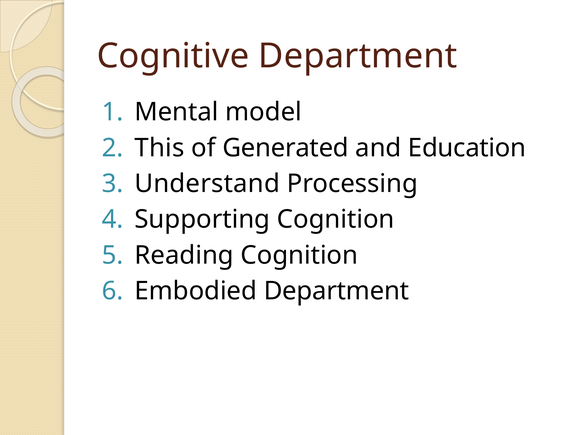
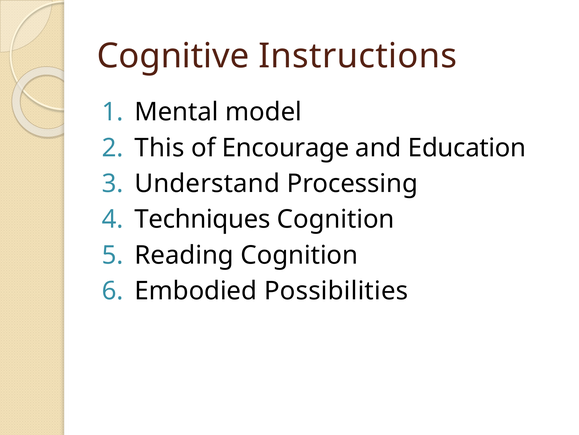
Cognitive Department: Department -> Instructions (358, 56)
Generated: Generated -> Encourage (286, 148)
Supporting: Supporting -> Techniques (202, 219)
Embodied Department: Department -> Possibilities (336, 291)
